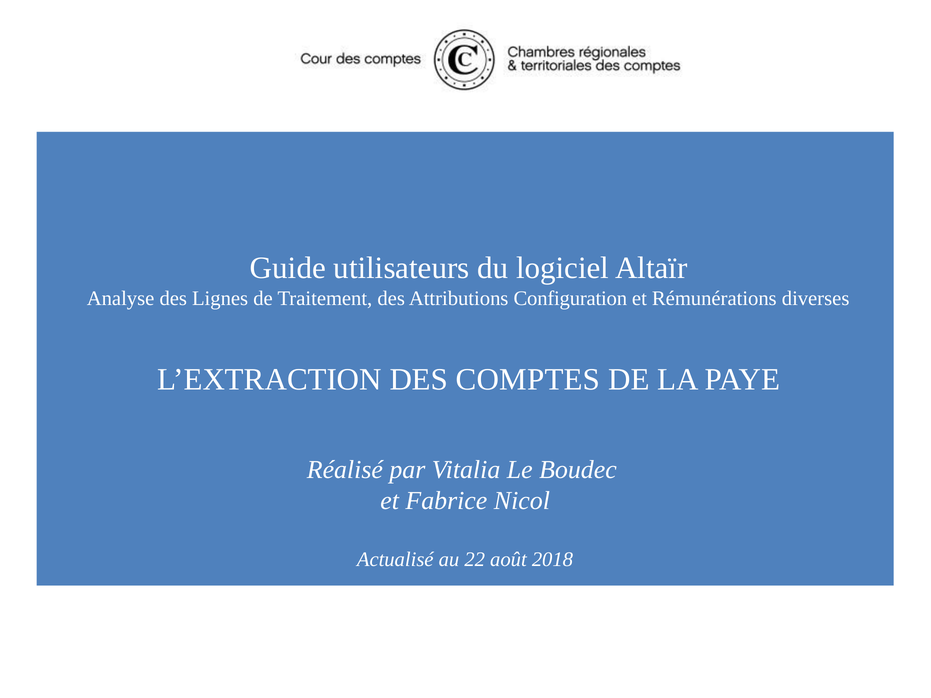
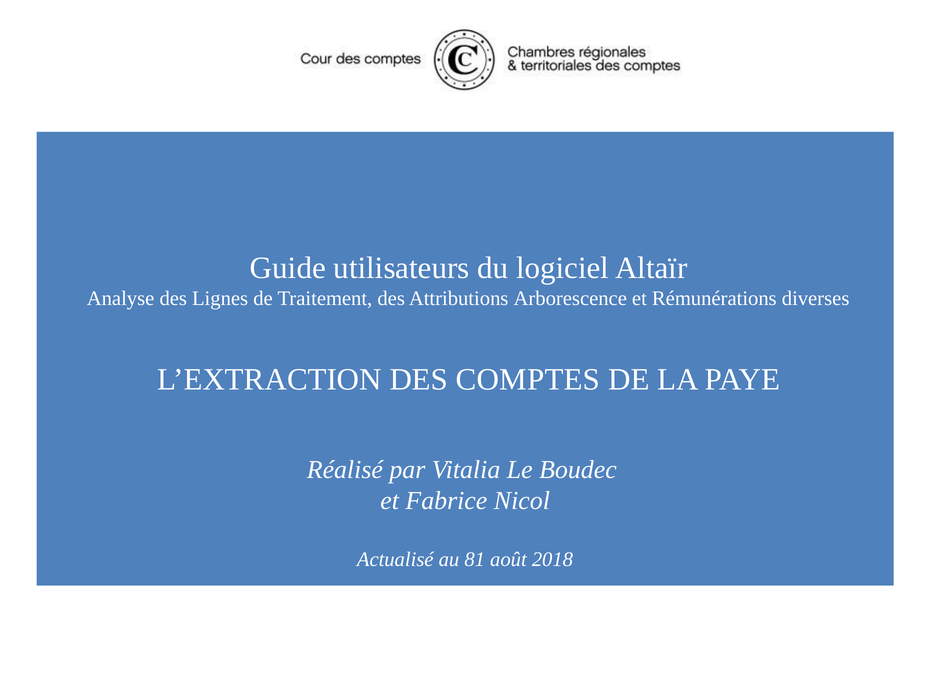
Configuration: Configuration -> Arborescence (570, 298)
22: 22 -> 81 (475, 559)
